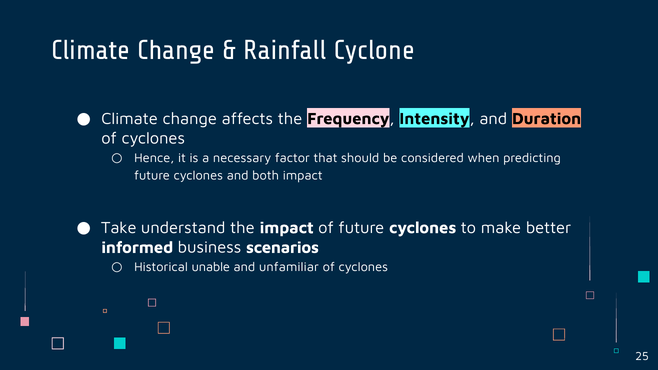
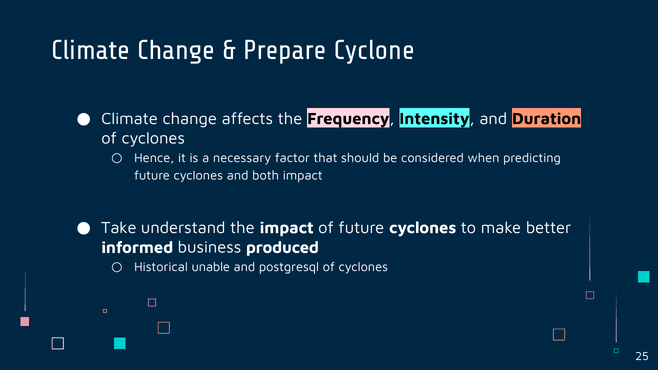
Rainfall: Rainfall -> Prepare (285, 50)
scenarios: scenarios -> produced (282, 248)
unfamiliar: unfamiliar -> postgresql (289, 267)
